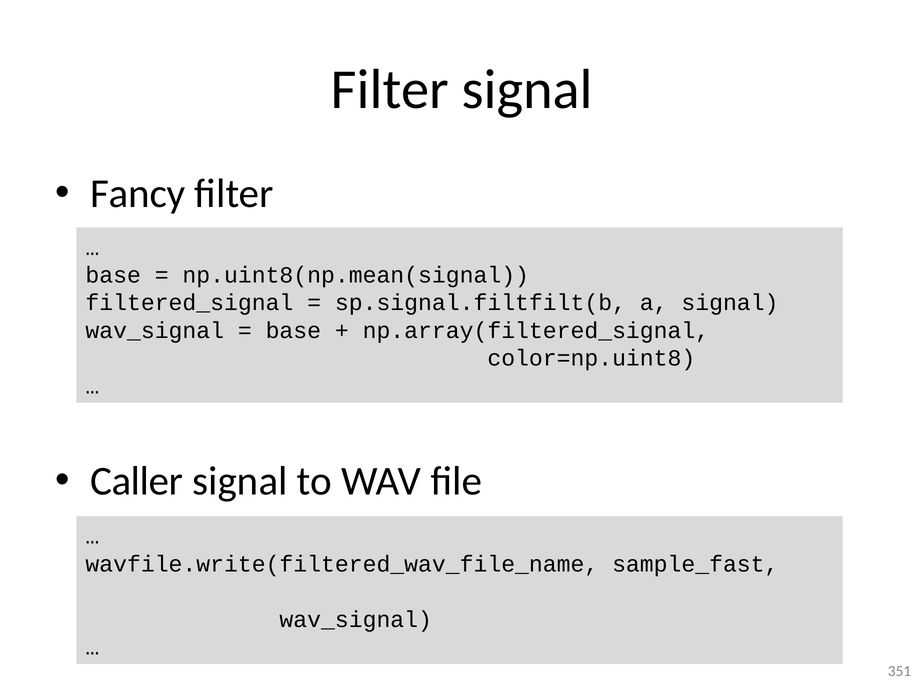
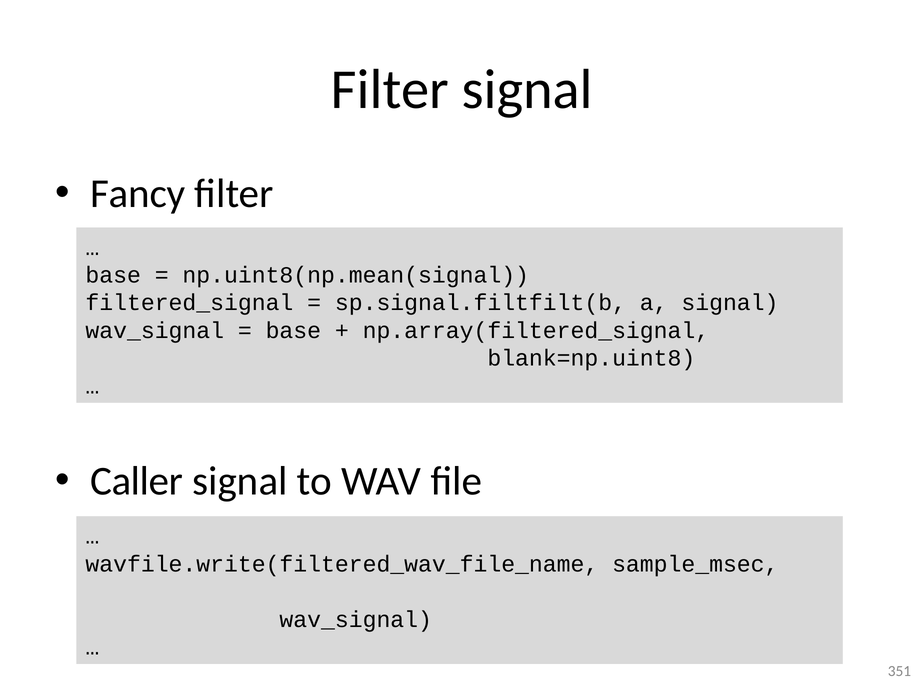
color=np.uint8: color=np.uint8 -> blank=np.uint8 (591, 358)
sample_fast: sample_fast -> sample_msec (695, 564)
